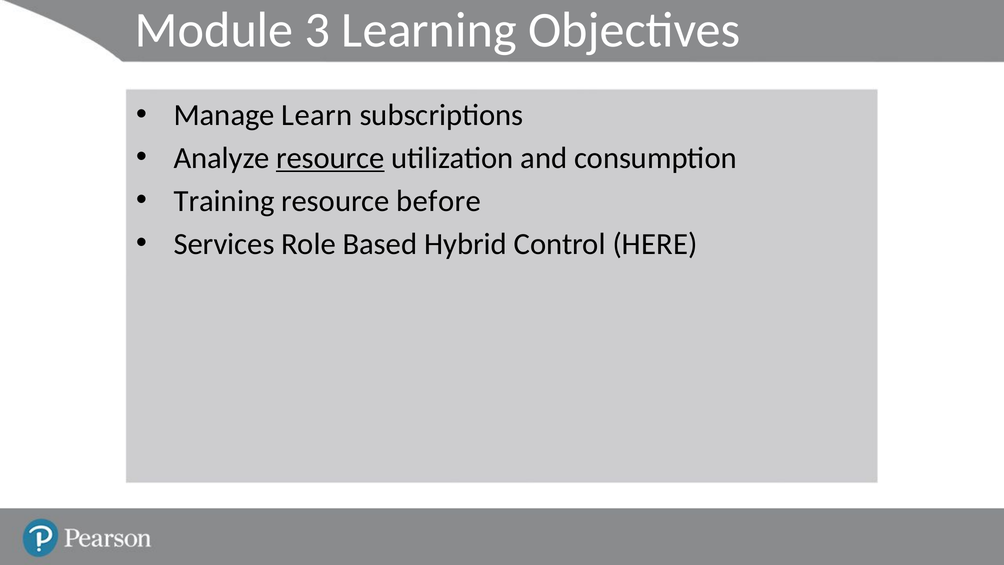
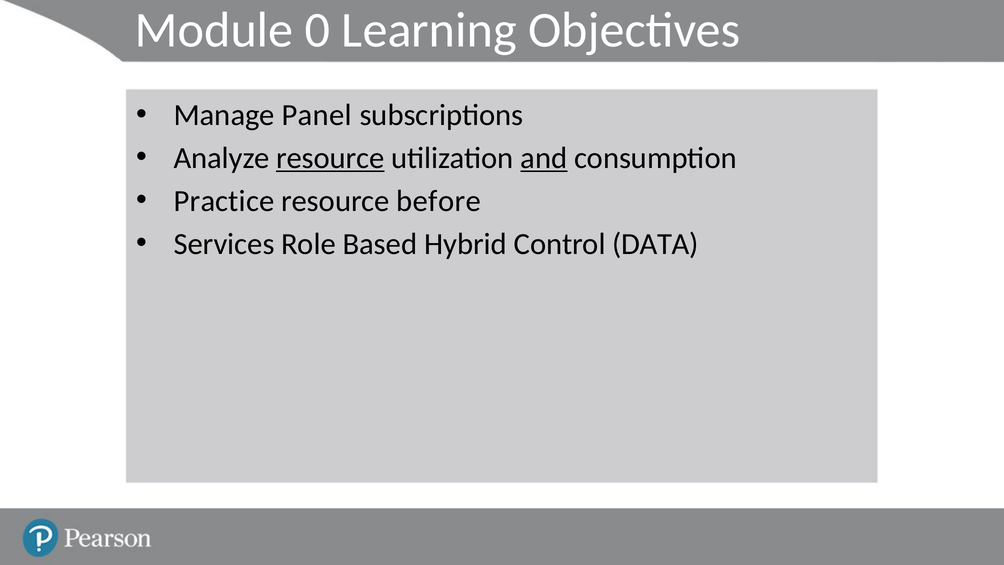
3: 3 -> 0 (317, 30)
Learn: Learn -> Panel (317, 115)
and underline: none -> present (544, 158)
Training: Training -> Practice (224, 201)
HERE: HERE -> DATA (655, 244)
